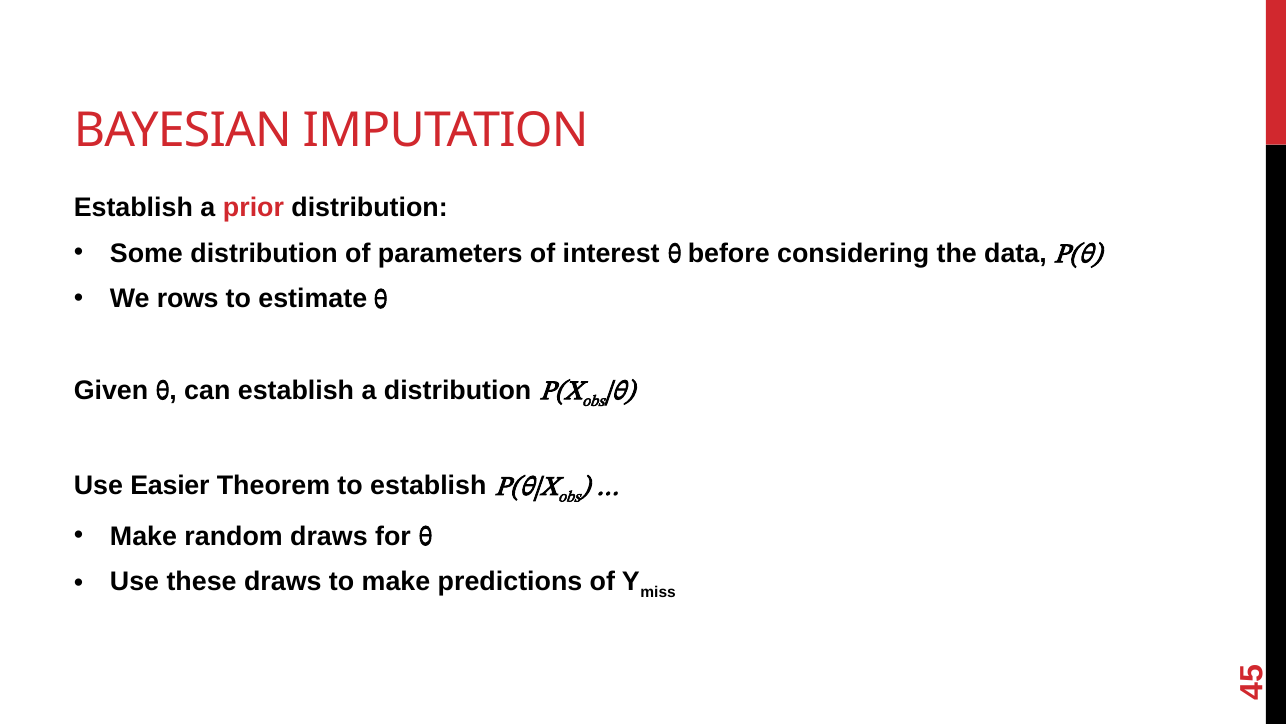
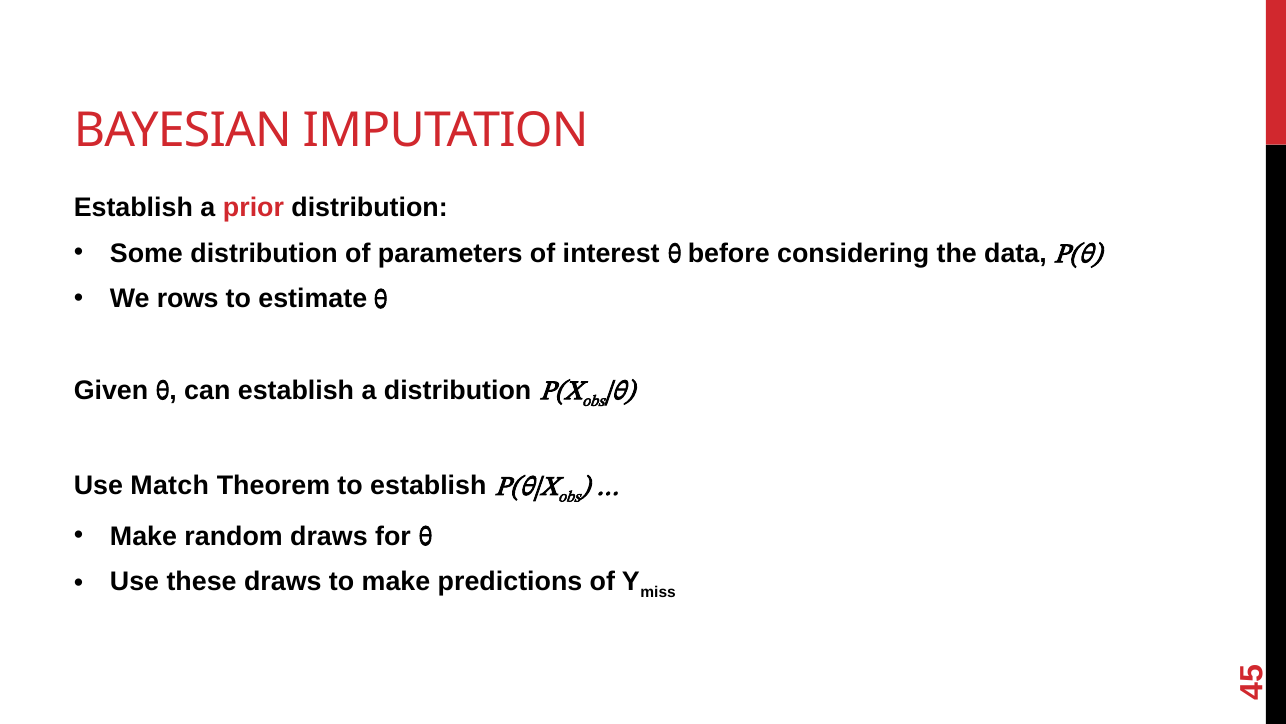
Easier: Easier -> Match (170, 486)
